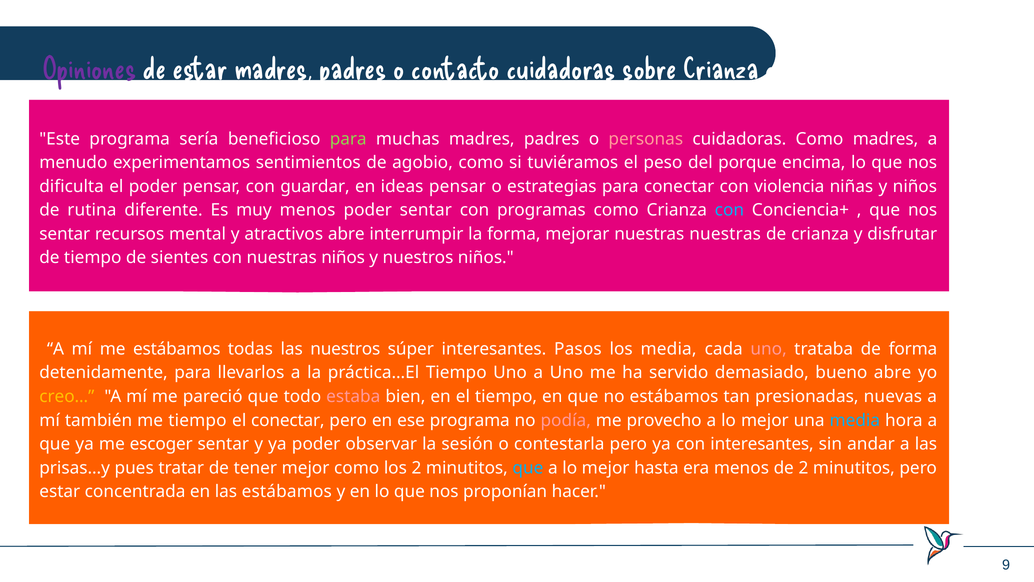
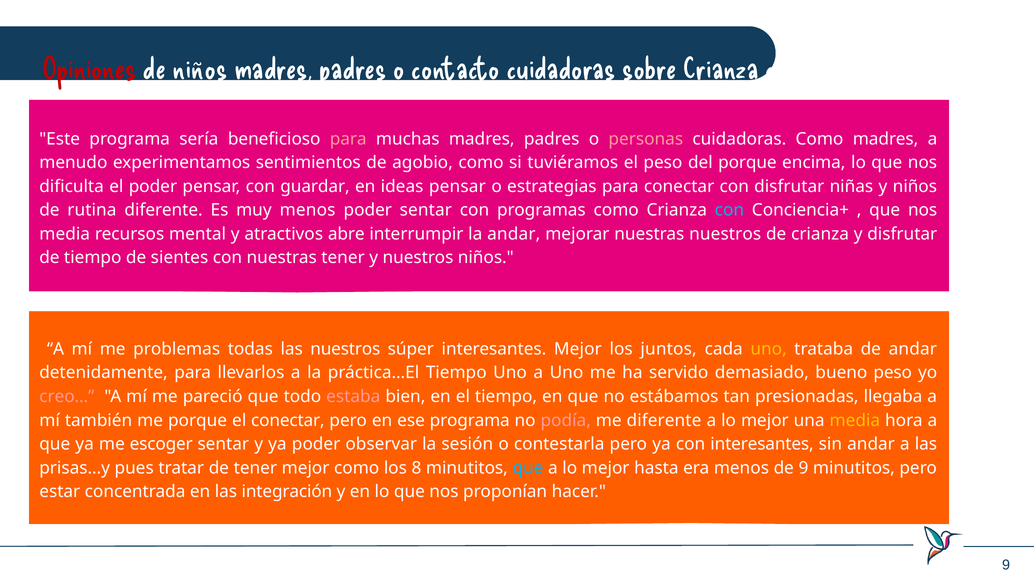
Opiniones colour: purple -> red (90, 69)
de estar: estar -> niños (200, 69)
para colour: light green -> pink (348, 139)
con violencia: violencia -> disfrutar (789, 186)
sentar: sentar -> media (65, 234)
la forma: forma -> andar (514, 234)
nuestras nuestras: nuestras -> nuestros (725, 234)
nuestras niños: niños -> tener (343, 258)
me estábamos: estábamos -> problemas (177, 349)
interesantes Pasos: Pasos -> Mejor (578, 349)
los media: media -> juntos (669, 349)
uno colour: pink -> yellow (769, 349)
de forma: forma -> andar (913, 349)
bueno abre: abre -> peso (893, 373)
creo… colour: yellow -> pink (67, 396)
nuevas: nuevas -> llegaba (893, 396)
me tiempo: tiempo -> porque (198, 420)
me provecho: provecho -> diferente (664, 420)
media colour: light blue -> yellow (855, 420)
los 2: 2 -> 8 (416, 468)
de 2: 2 -> 9 (803, 468)
las estábamos: estábamos -> integración (287, 491)
